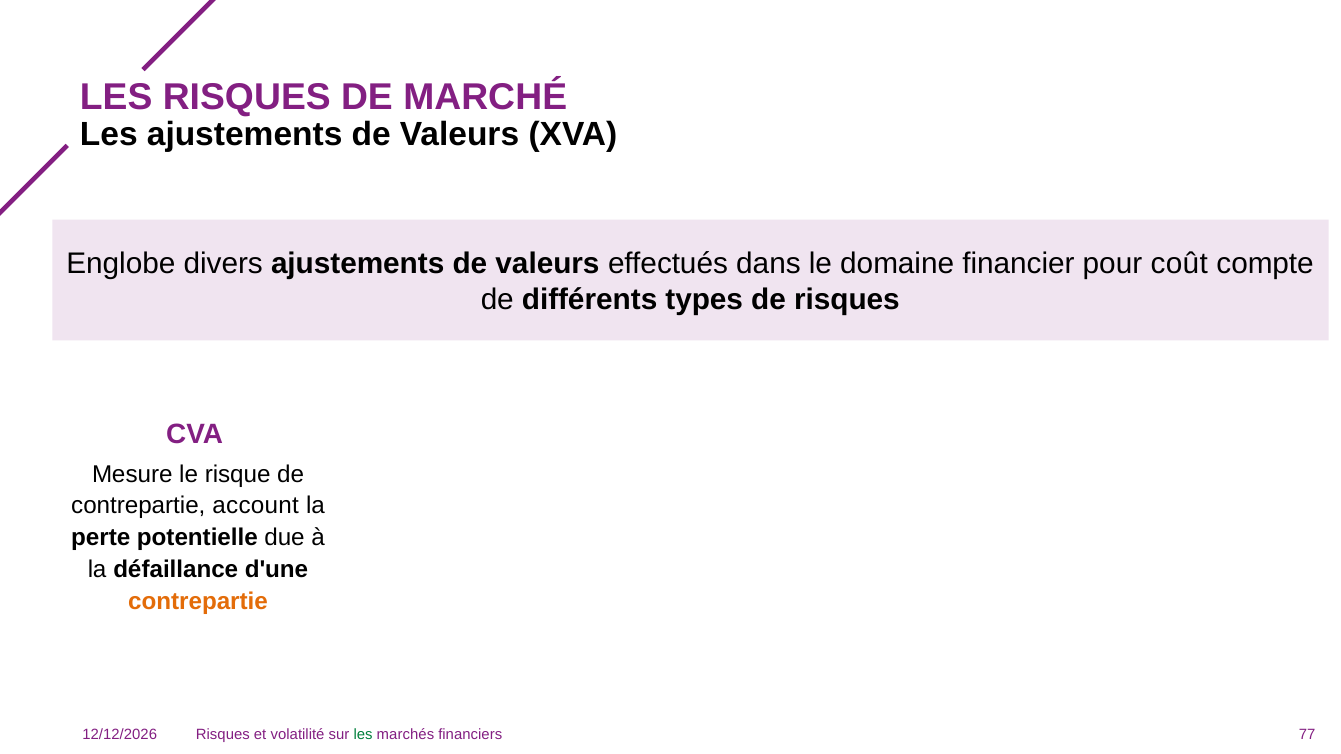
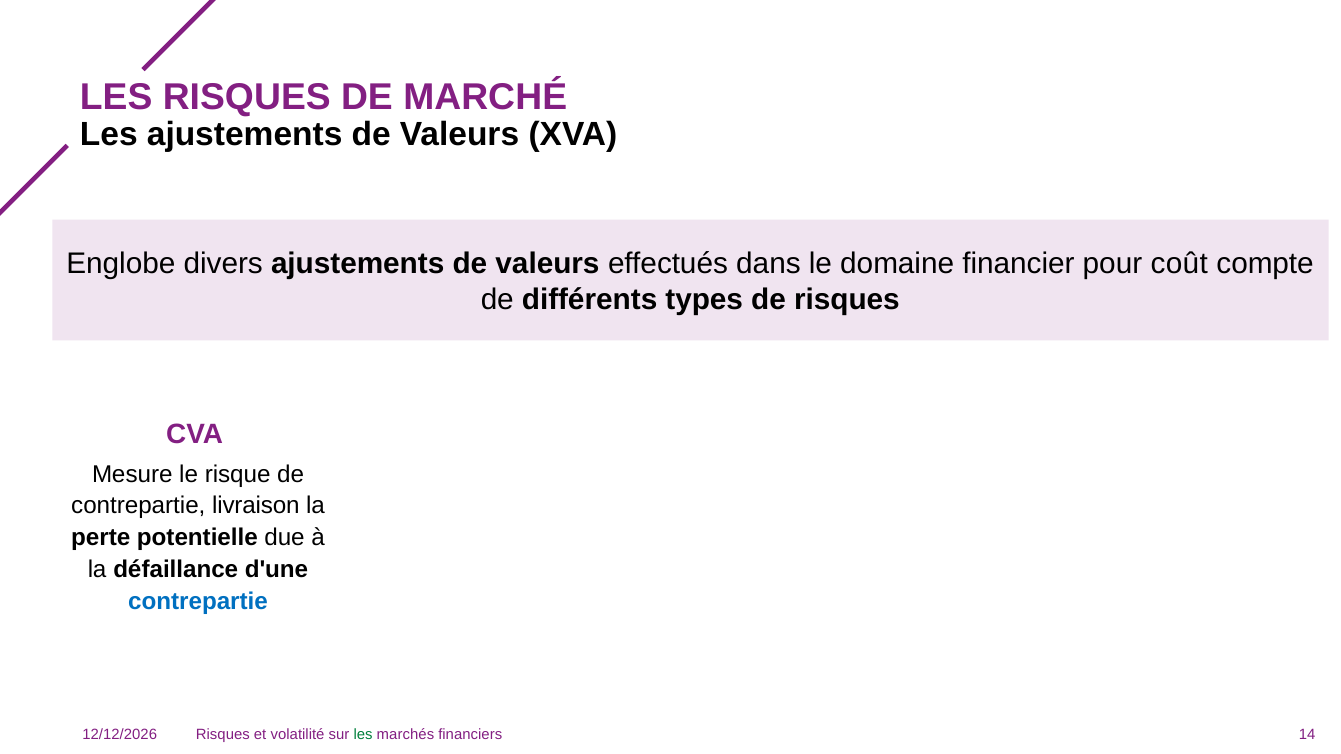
account: account -> livraison (256, 506)
contrepartie colour: orange -> blue (198, 602)
77: 77 -> 14 (1307, 735)
